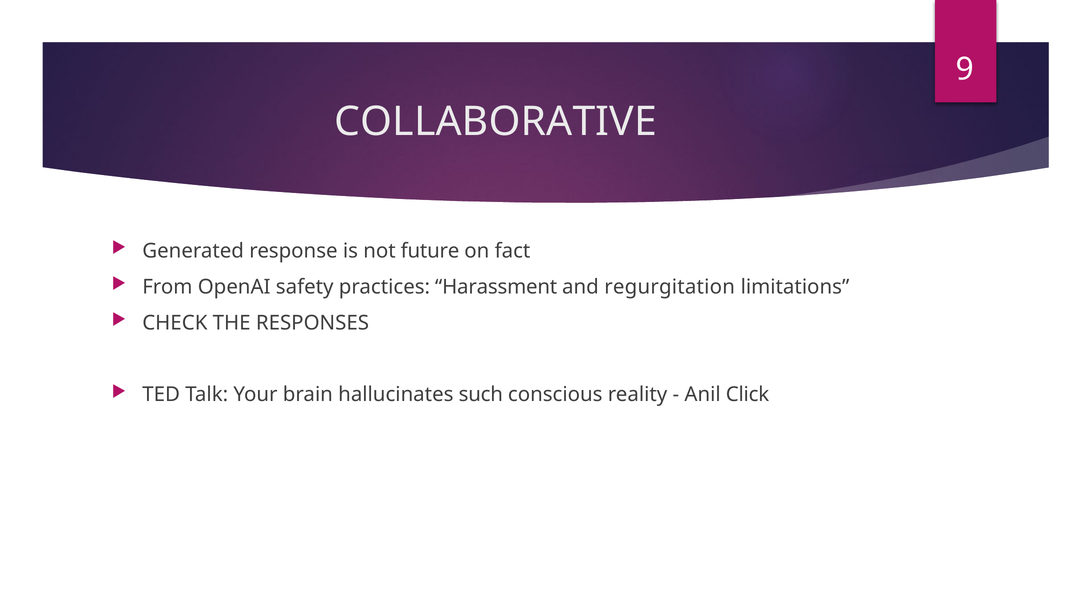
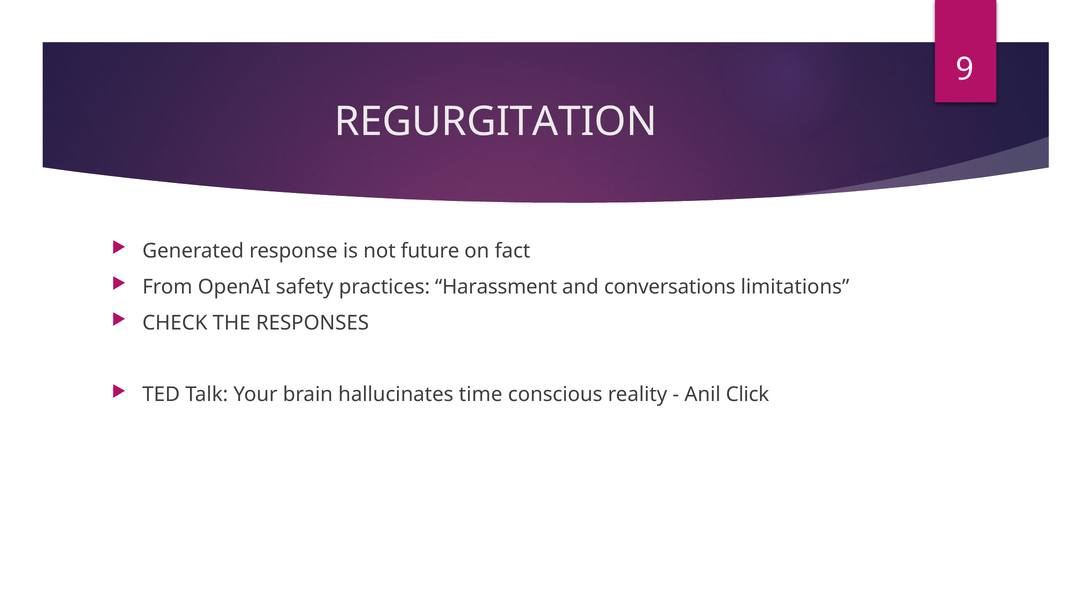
COLLABORATIVE: COLLABORATIVE -> REGURGITATION (496, 122)
regurgitation: regurgitation -> conversations (670, 287)
such: such -> time (481, 395)
